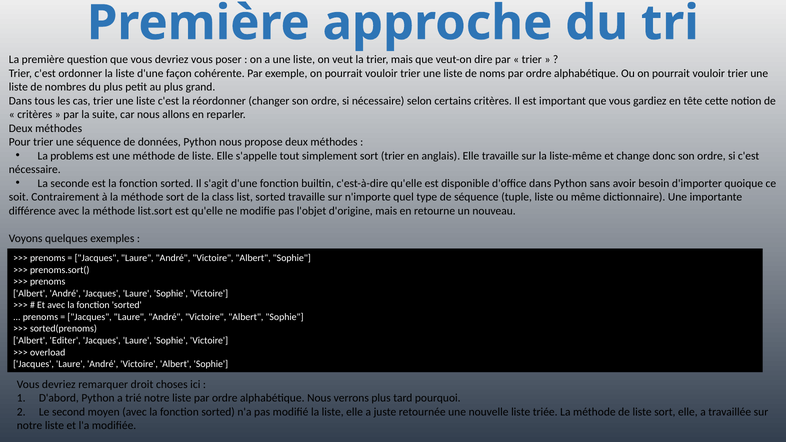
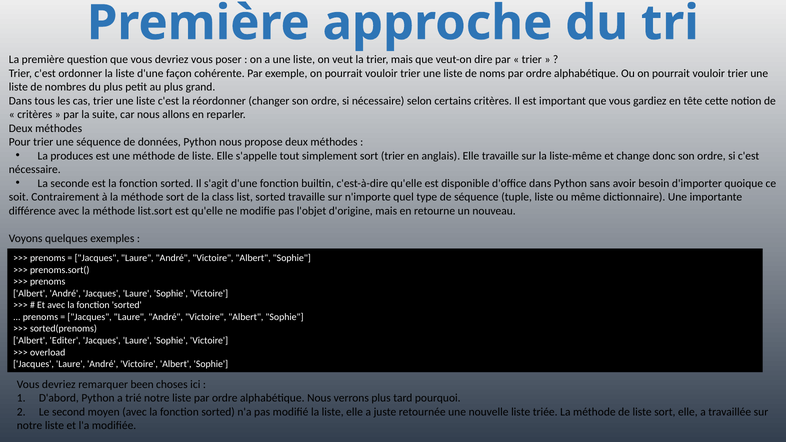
problems: problems -> produces (72, 156)
droit: droit -> been (142, 385)
